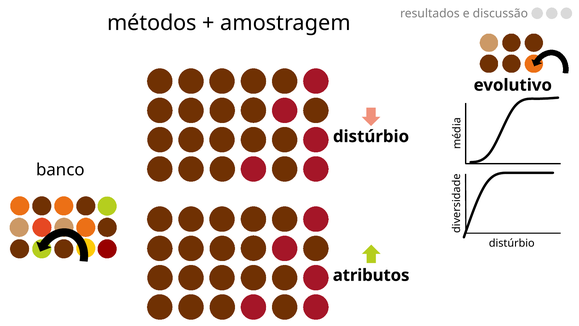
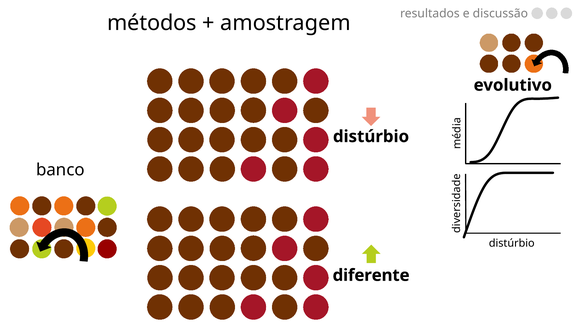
atributos: atributos -> diferente (371, 275)
